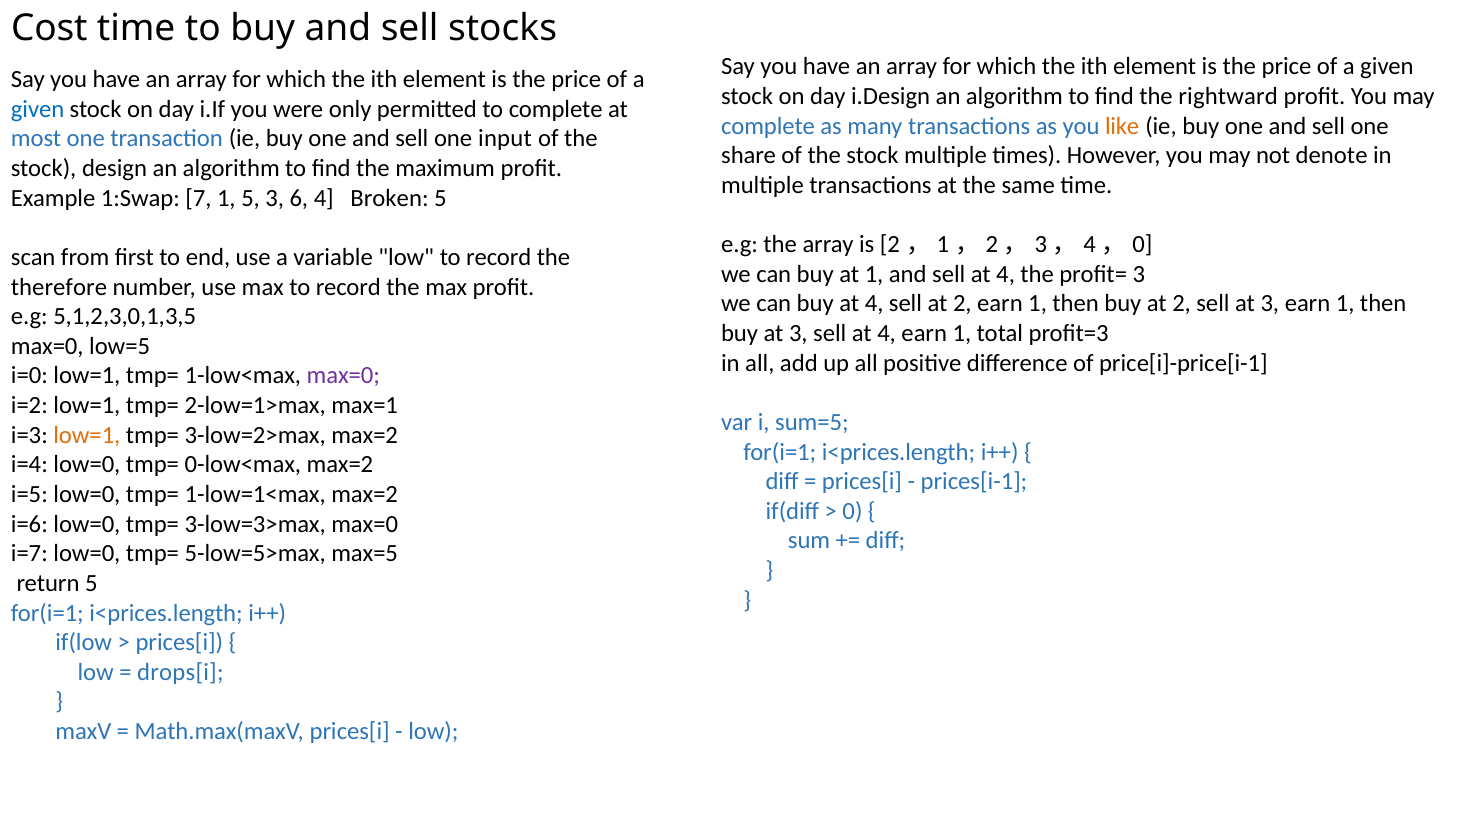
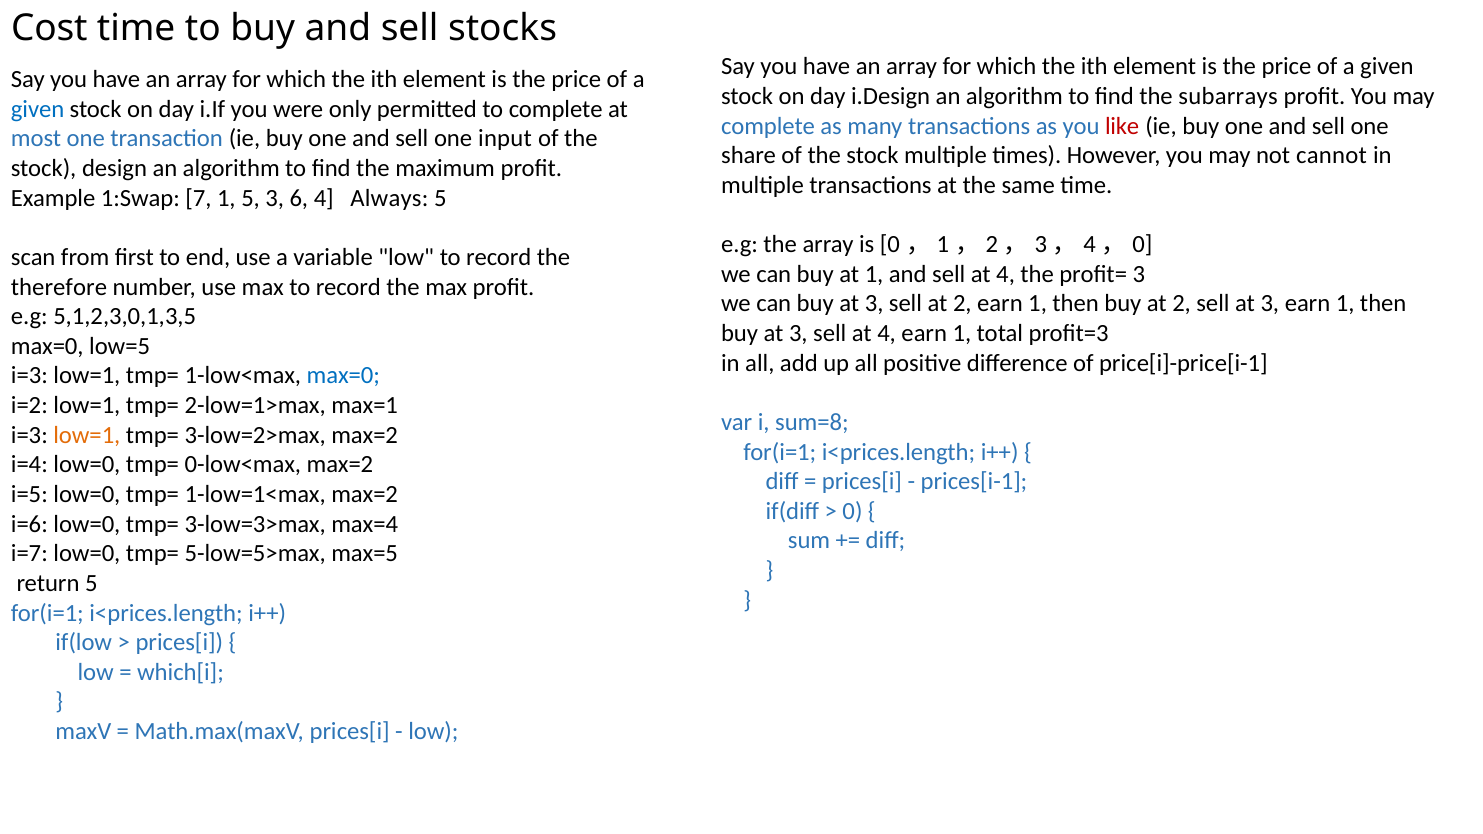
rightward: rightward -> subarrays (1228, 96)
like colour: orange -> red (1122, 126)
denote: denote -> cannot (1332, 156)
Broken: Broken -> Always (389, 198)
is 2: 2 -> 0 (890, 245)
can buy at 4: 4 -> 3 (874, 304)
i=0: i=0 -> i=3 (29, 376)
max=0 colour: purple -> blue (343, 376)
sum=5: sum=5 -> sum=8 (812, 422)
3-low=3>max max=0: max=0 -> max=4 (365, 524)
drops[i: drops[i -> which[i (180, 672)
